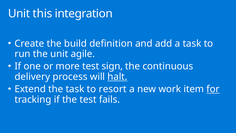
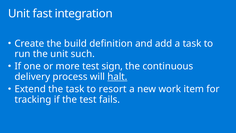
this: this -> fast (42, 14)
agile: agile -> such (83, 54)
for underline: present -> none (213, 89)
